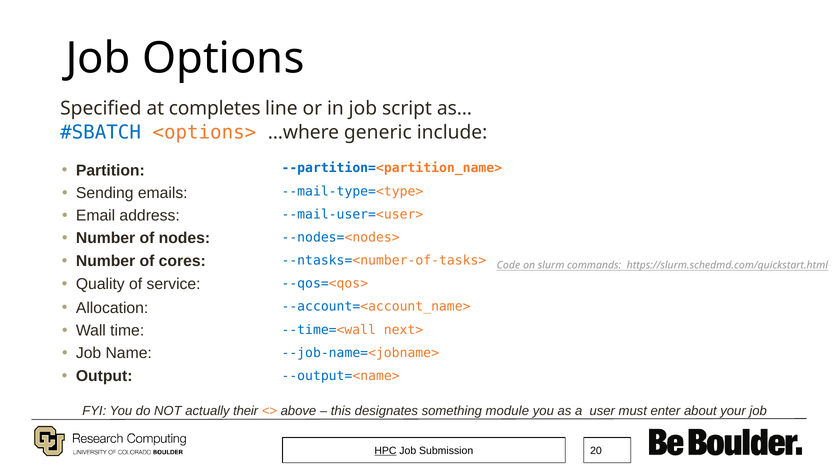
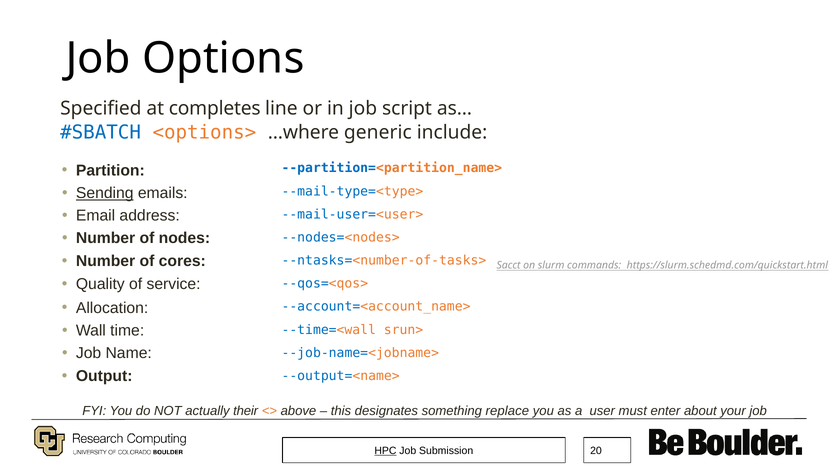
Sending underline: none -> present (105, 193)
Code: Code -> Sacct (509, 265)
next>: next> -> srun> (404, 329)
module: module -> replace (507, 410)
